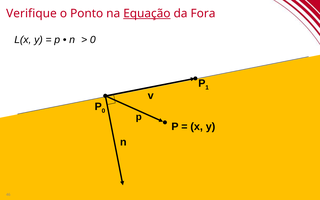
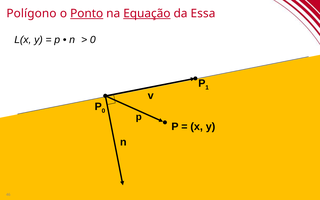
Verifique: Verifique -> Polígono (31, 14)
Ponto underline: none -> present (87, 14)
Fora: Fora -> Essa (203, 14)
